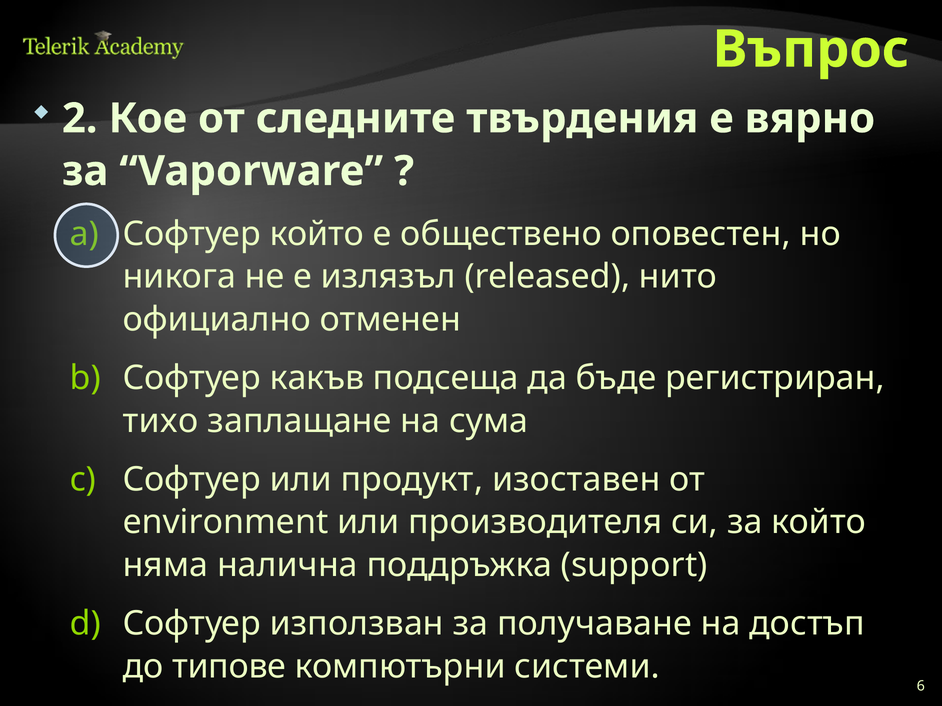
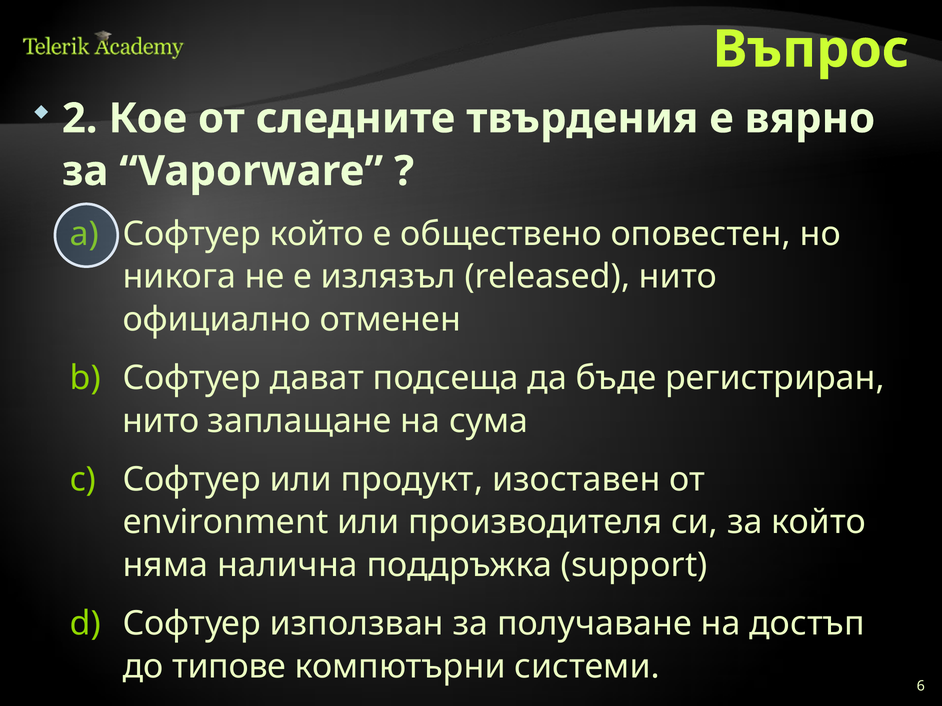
какъв: какъв -> дават (317, 378)
тихо: тихо -> нито (161, 421)
